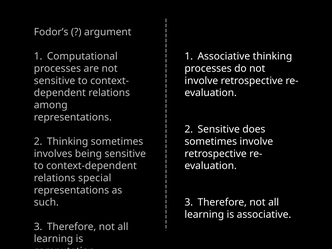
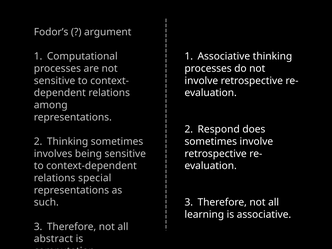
2 Sensitive: Sensitive -> Respond (219, 129)
learning: learning -> abstract (53, 239)
